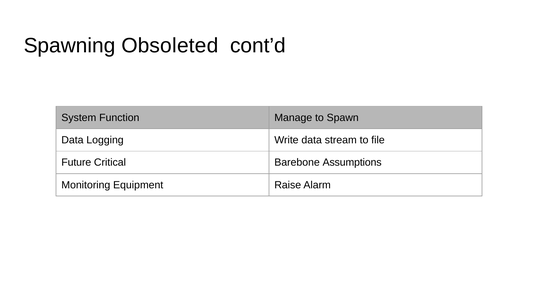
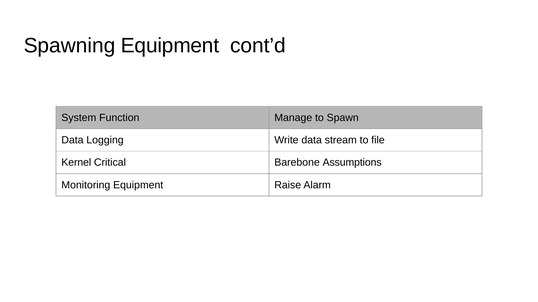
Spawning Obsoleted: Obsoleted -> Equipment (170, 46)
Future: Future -> Kernel (76, 163)
